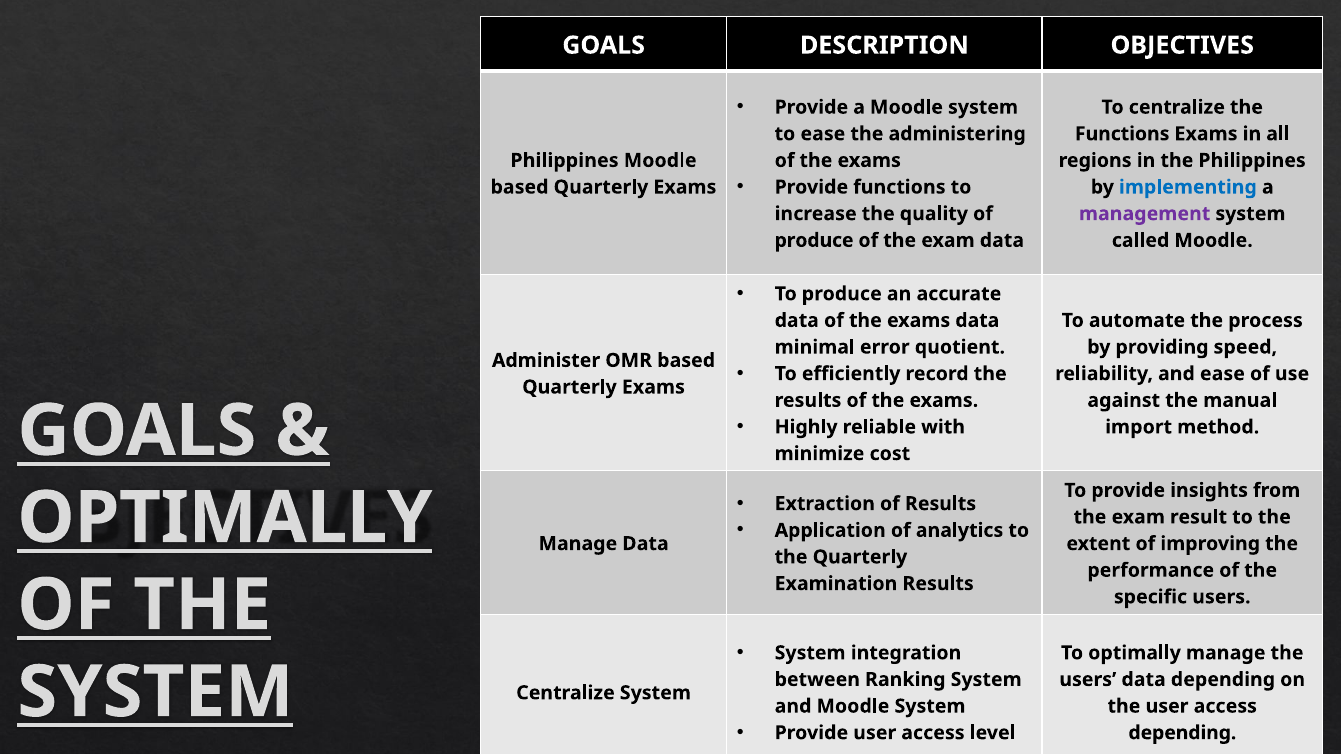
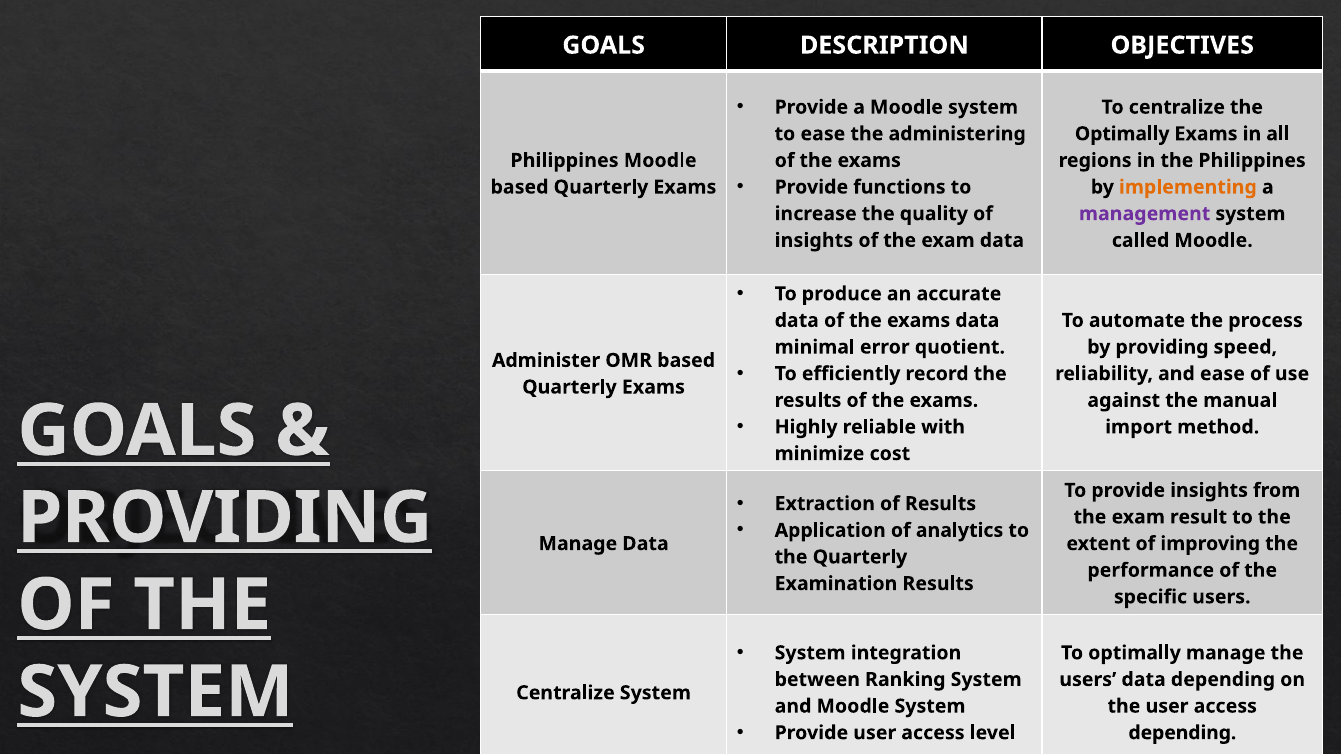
Functions: Functions -> Optimally (1122, 134)
implementing colour: blue -> orange (1188, 187)
produce: produce -> insights (814, 240)
OPTIMALLY: OPTIMALLY -> PROVIDING (225, 518)
